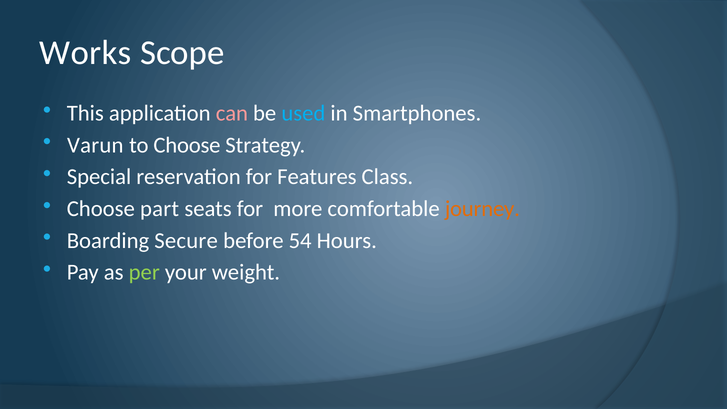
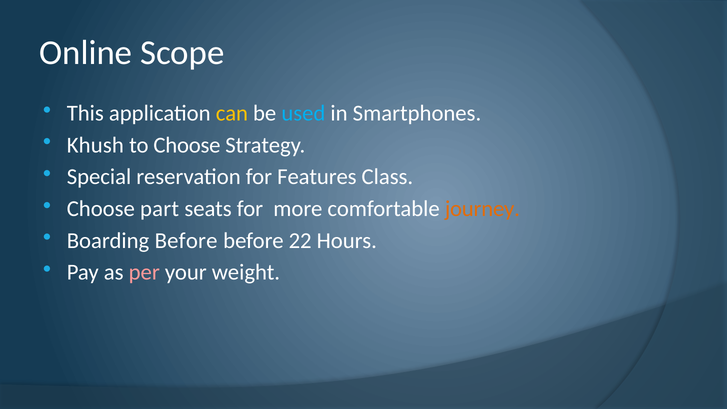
Works: Works -> Online (86, 53)
can colour: pink -> yellow (232, 113)
Varun: Varun -> Khush (95, 145)
Boarding Secure: Secure -> Before (186, 241)
54: 54 -> 22 (300, 241)
per colour: light green -> pink (144, 272)
